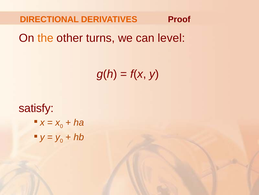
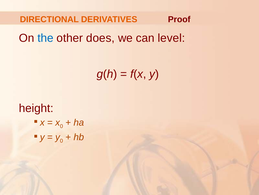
the colour: orange -> blue (45, 38)
turns: turns -> does (100, 38)
satisfy: satisfy -> height (36, 108)
